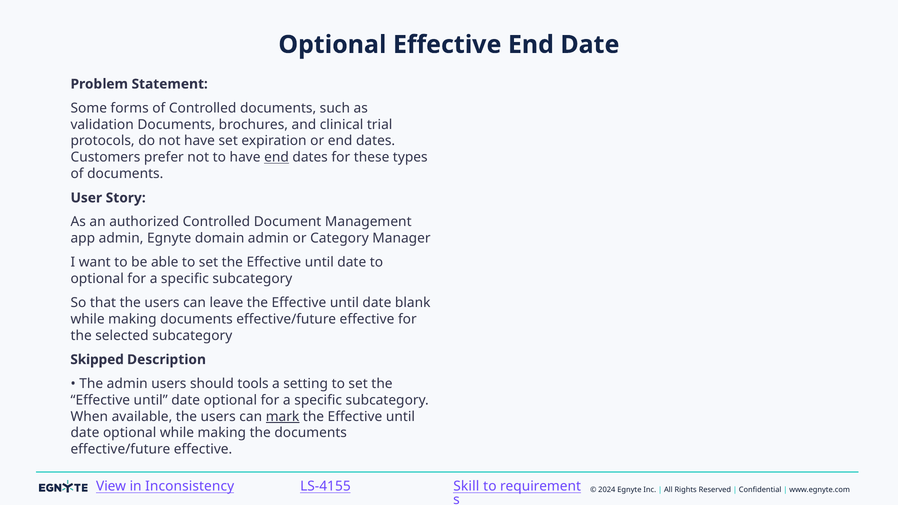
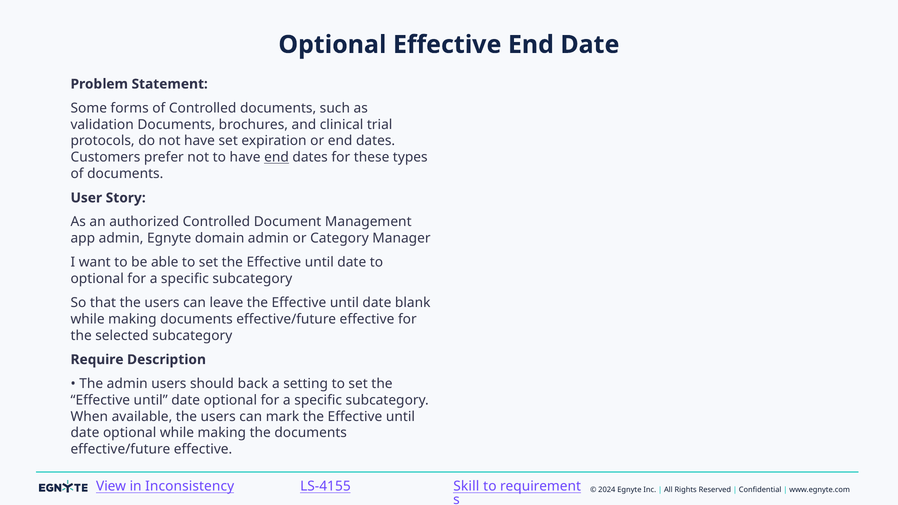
Skipped: Skipped -> Require (97, 360)
tools: tools -> back (253, 384)
mark underline: present -> none (283, 417)
